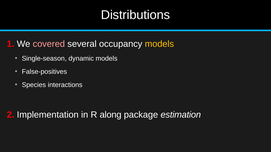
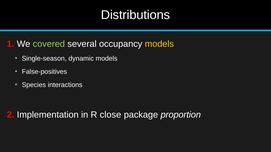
covered colour: pink -> light green (49, 44)
along: along -> close (110, 115)
estimation: estimation -> proportion (181, 115)
